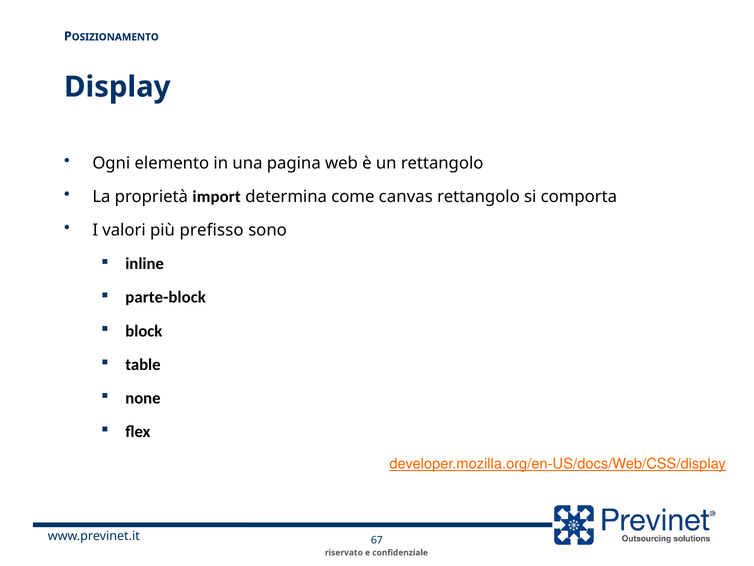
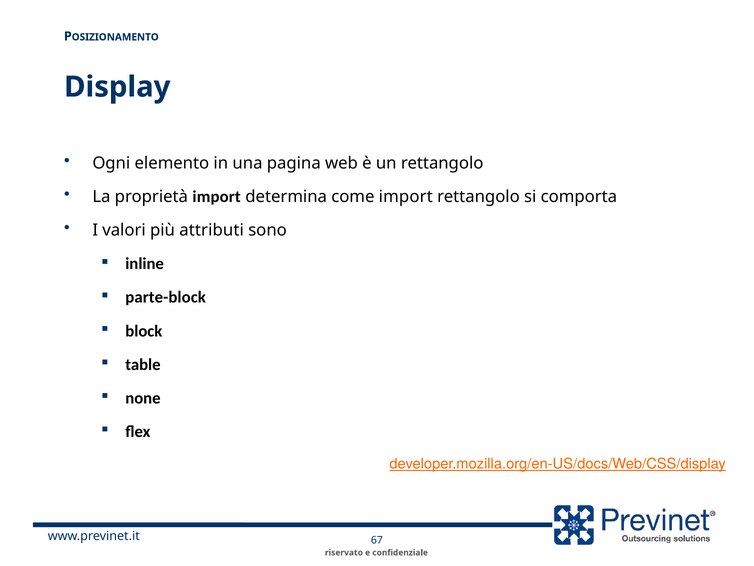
come canvas: canvas -> import (406, 197)
prefisso: prefisso -> attributi (212, 230)
